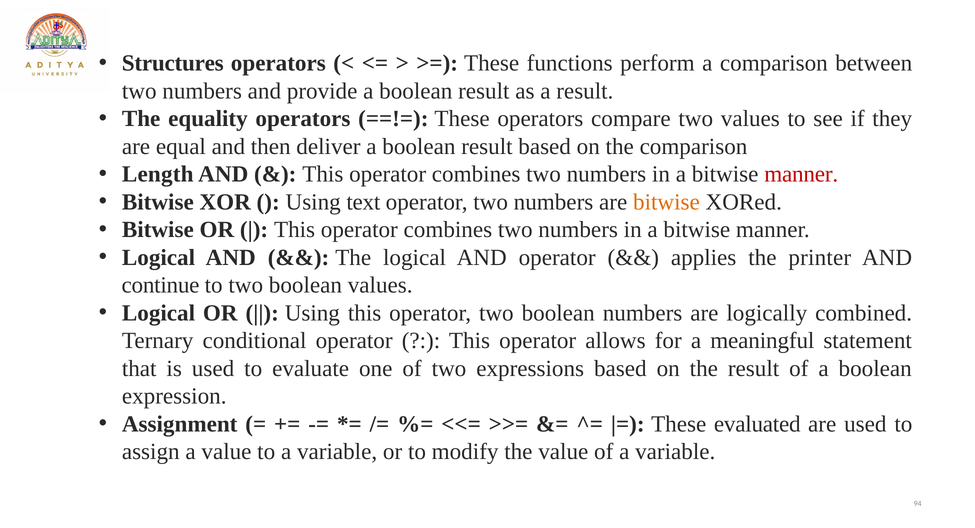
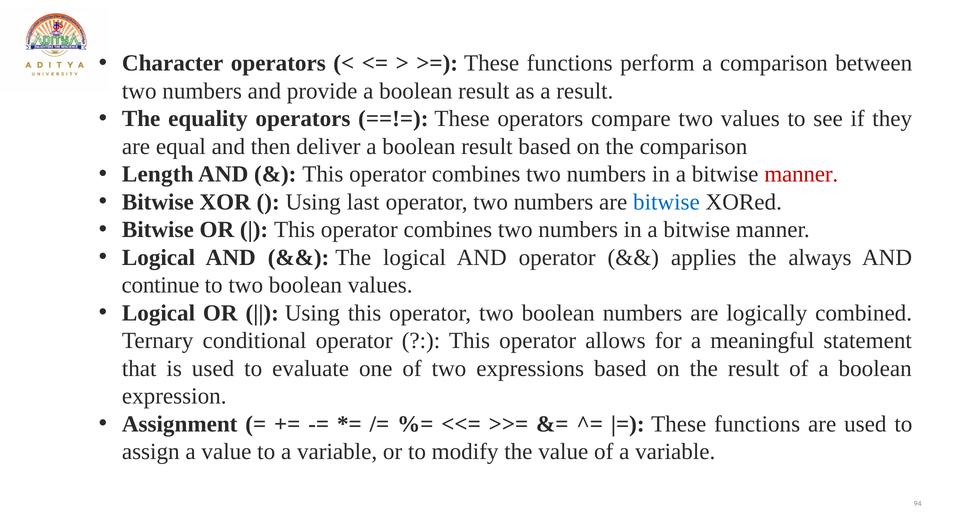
Structures: Structures -> Character (173, 63)
text: text -> last (363, 202)
bitwise colour: orange -> blue (666, 202)
printer: printer -> always (820, 257)
evaluated: evaluated -> functions (757, 424)
